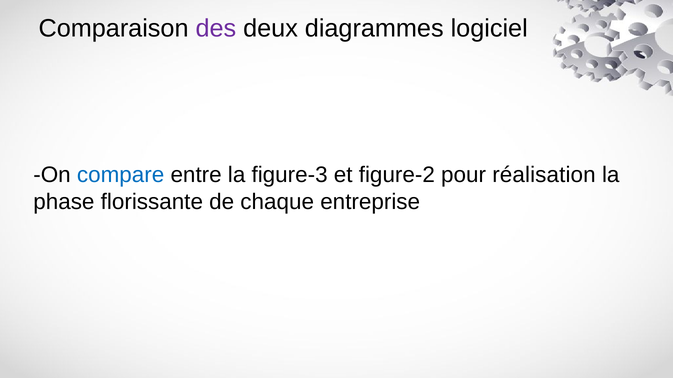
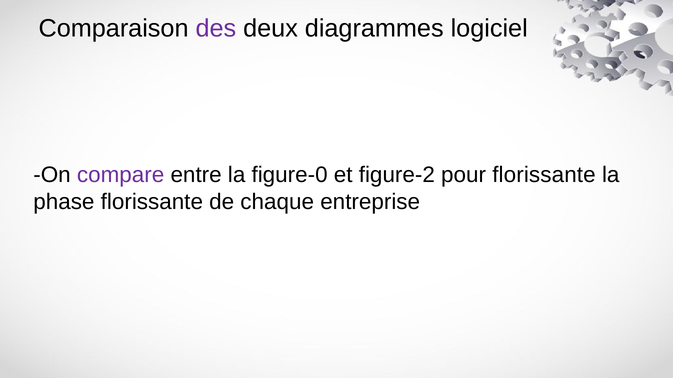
compare colour: blue -> purple (121, 175)
figure-3: figure-3 -> figure-0 (290, 175)
pour réalisation: réalisation -> florissante (544, 175)
